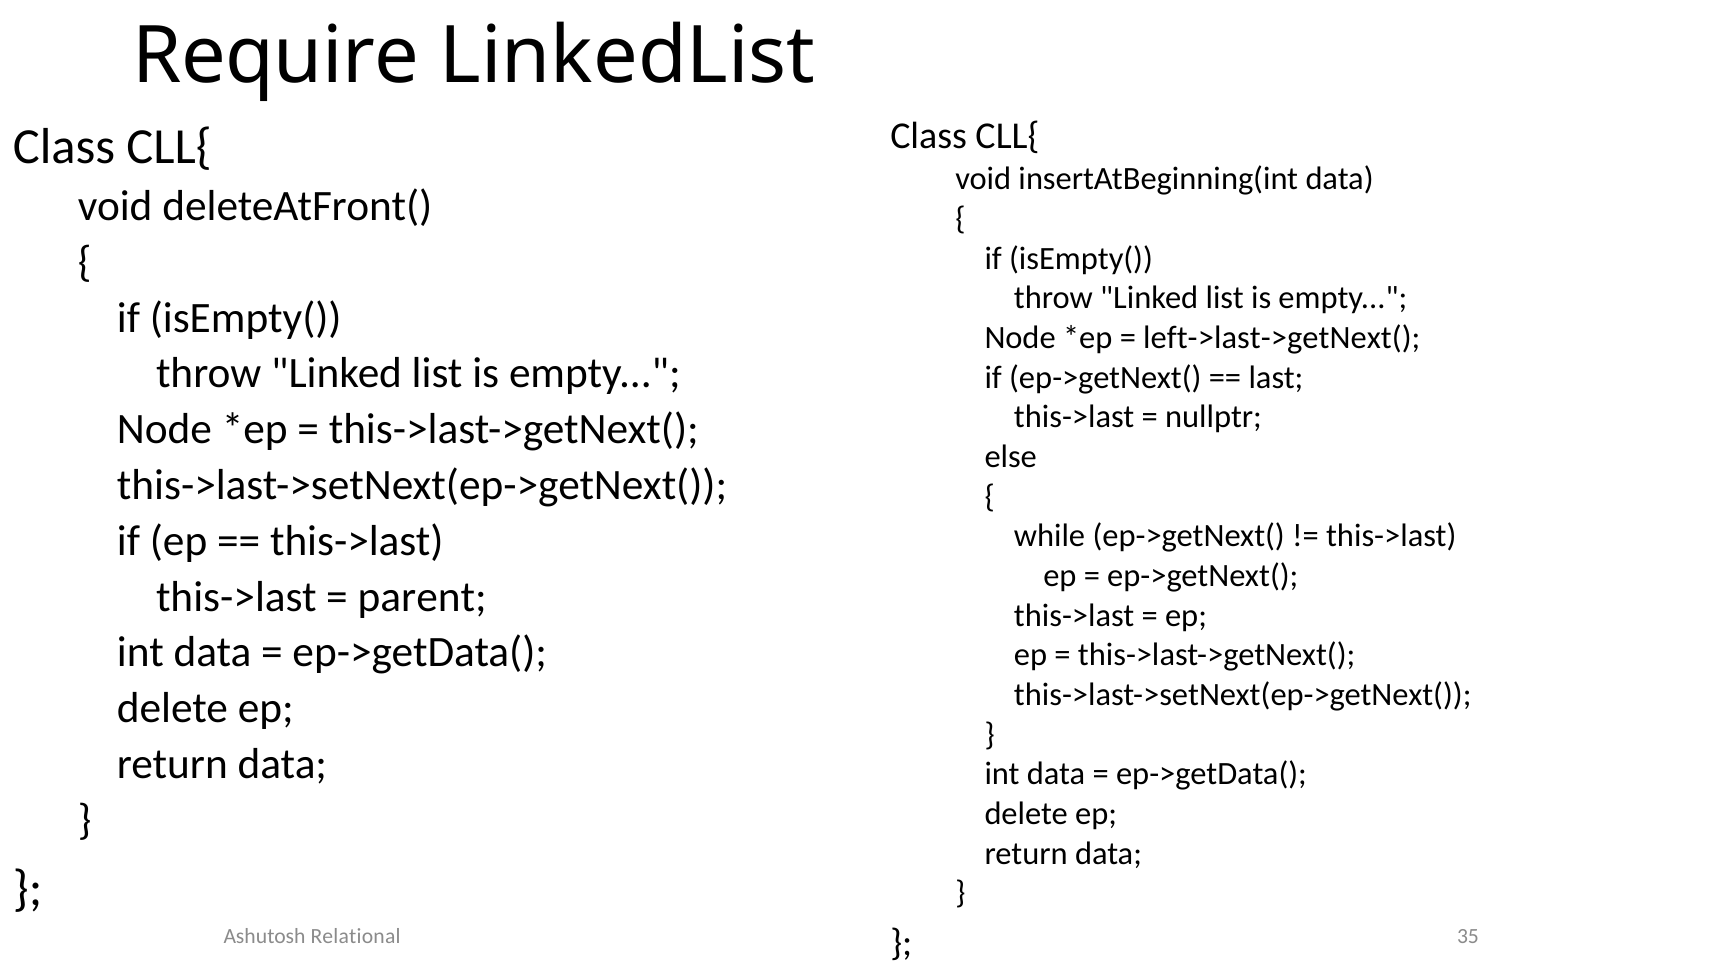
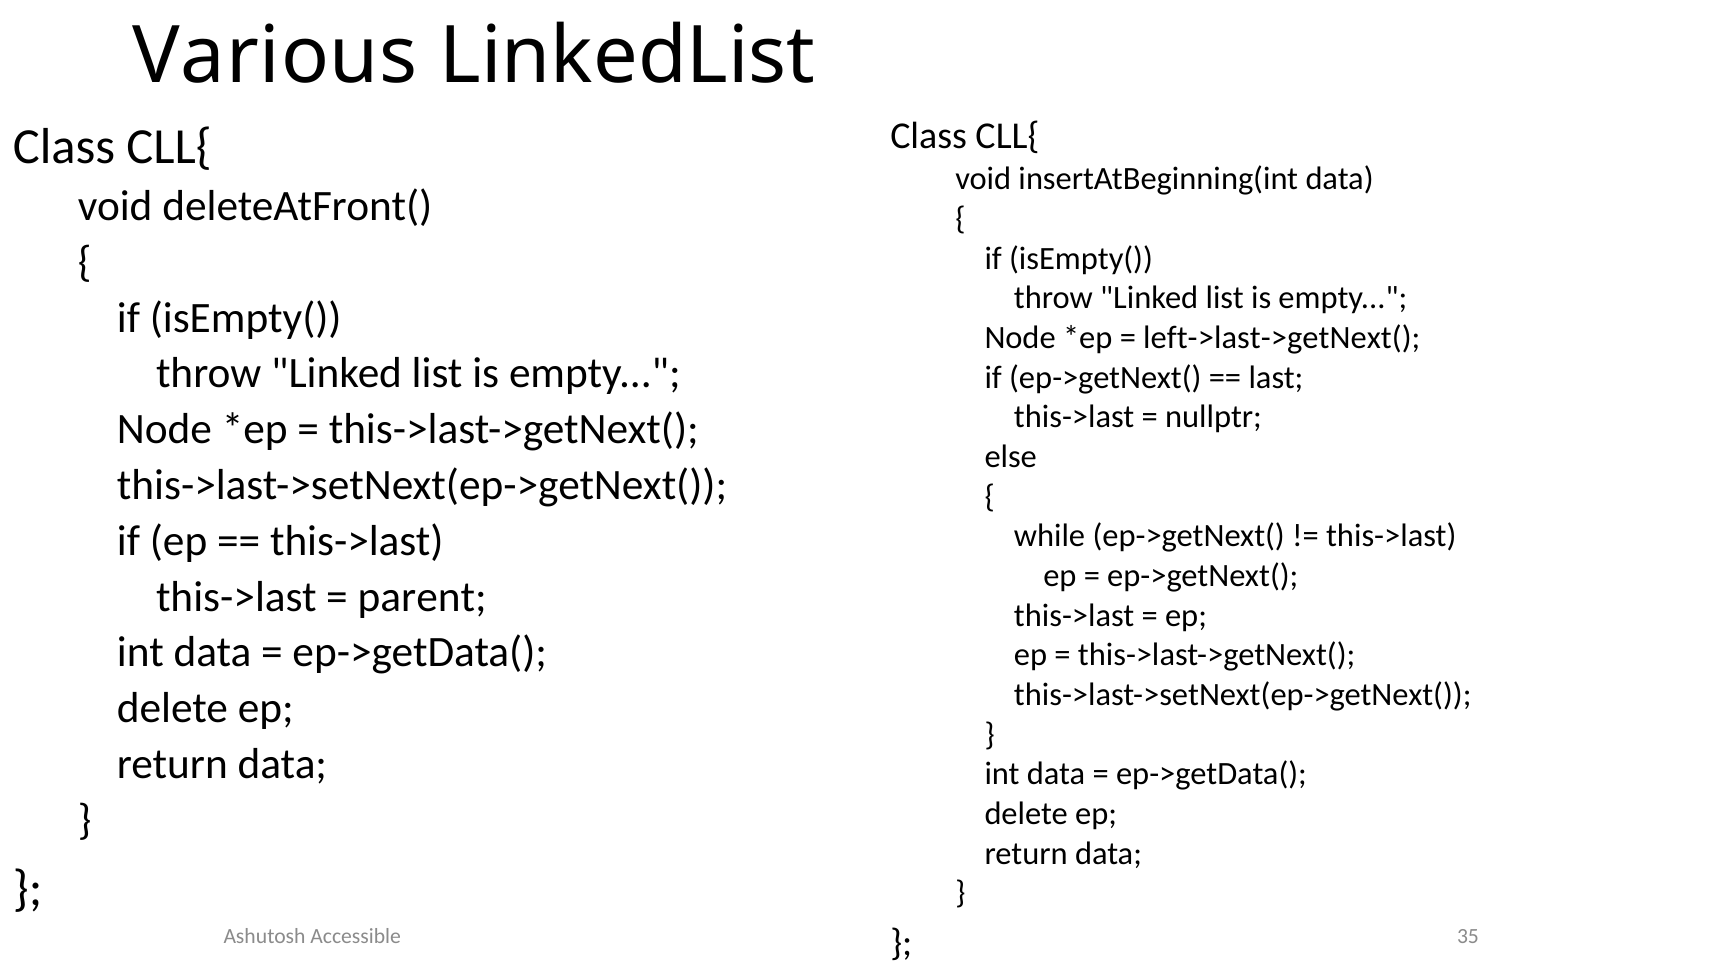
Require: Require -> Various (275, 56)
Relational: Relational -> Accessible (356, 936)
